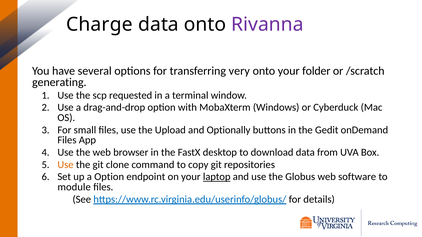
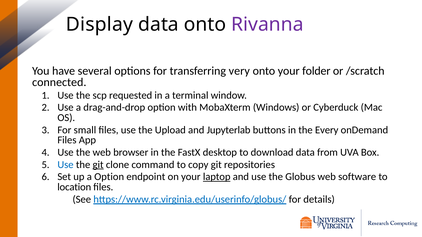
Charge: Charge -> Display (99, 25)
generating: generating -> connected (59, 82)
Optionally: Optionally -> Jupyterlab (229, 130)
Gedit: Gedit -> Every (327, 130)
Use colour: orange -> blue (66, 165)
git underline: none -> present (98, 165)
module: module -> location (74, 187)
